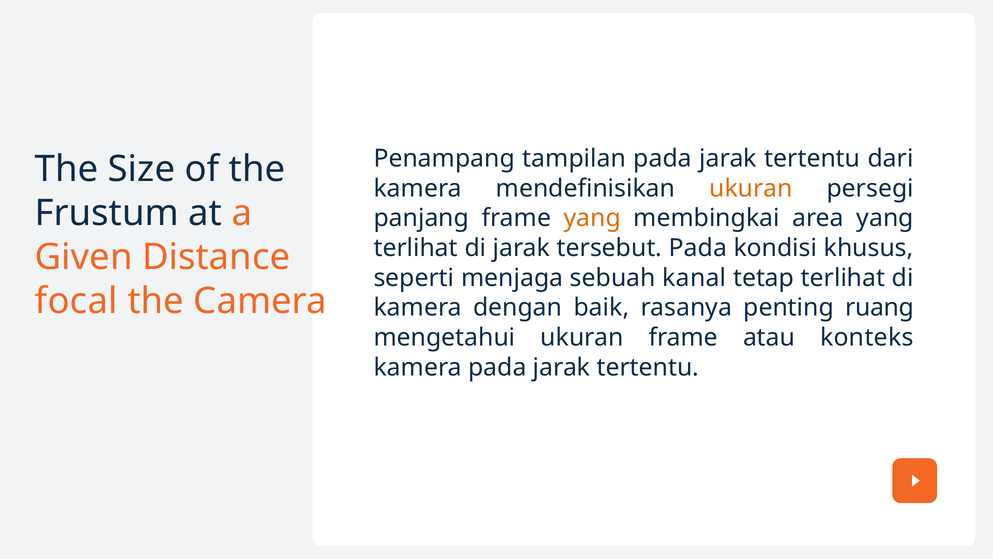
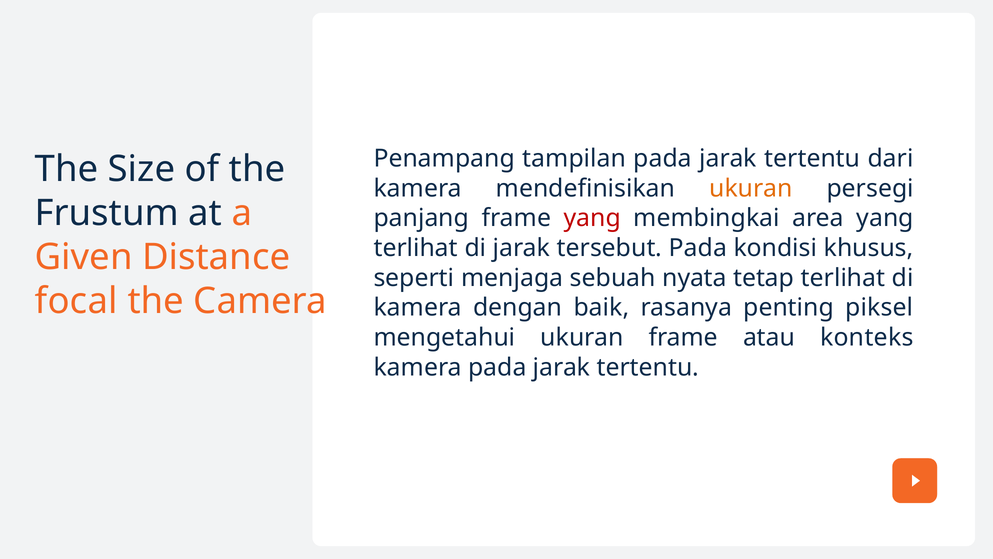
yang colour: orange -> red (592, 218)
kanal: kanal -> nyata (694, 278)
ruang: ruang -> piksel (879, 307)
